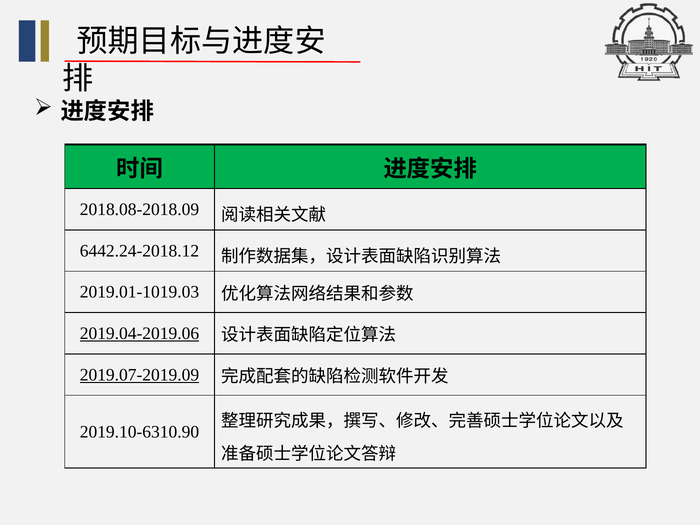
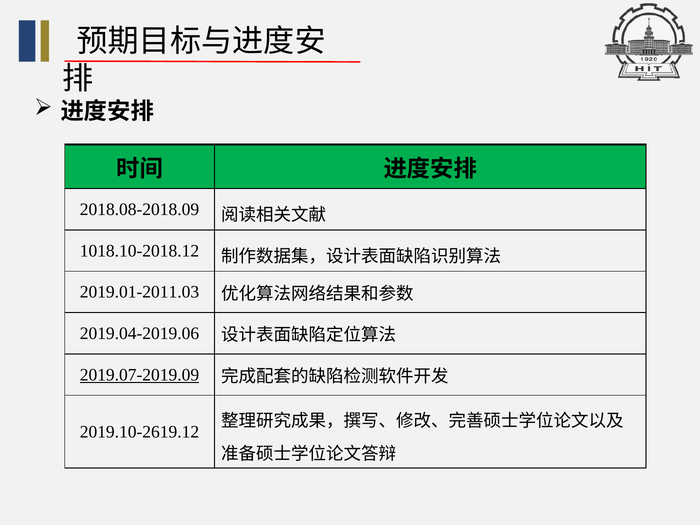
6442.24-2018.12: 6442.24-2018.12 -> 1018.10-2018.12 (139, 251)
2019.01-1019.03: 2019.01-1019.03 -> 2019.01-2011.03 (139, 292)
2019.04-2019.06 underline: present -> none (139, 333)
2019.10-6310.90: 2019.10-6310.90 -> 2019.10-2619.12 (139, 432)
